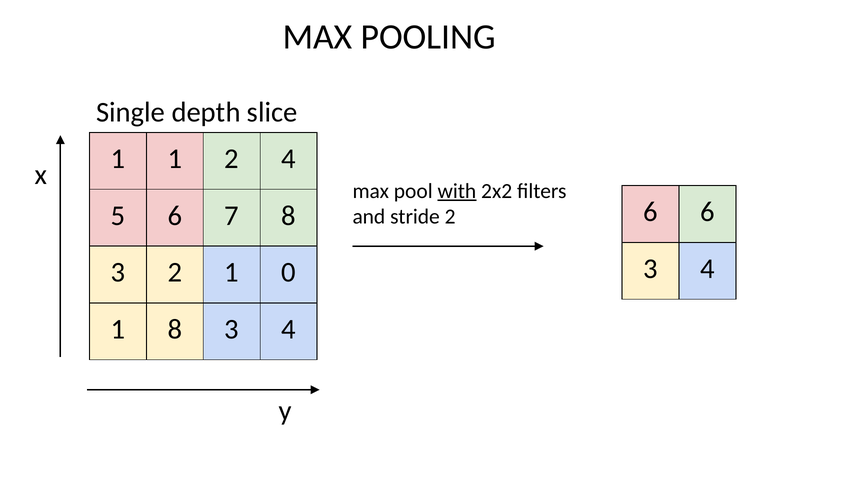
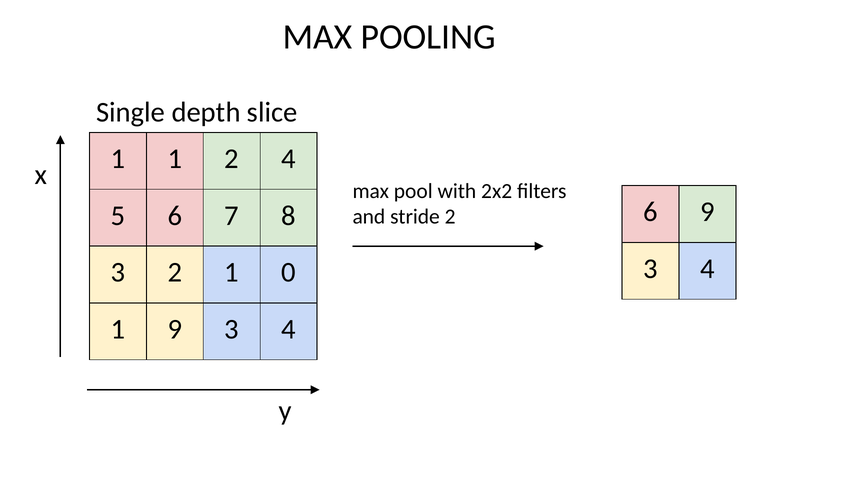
with underline: present -> none (457, 191)
6 6: 6 -> 9 (707, 212)
1 8: 8 -> 9 (175, 329)
